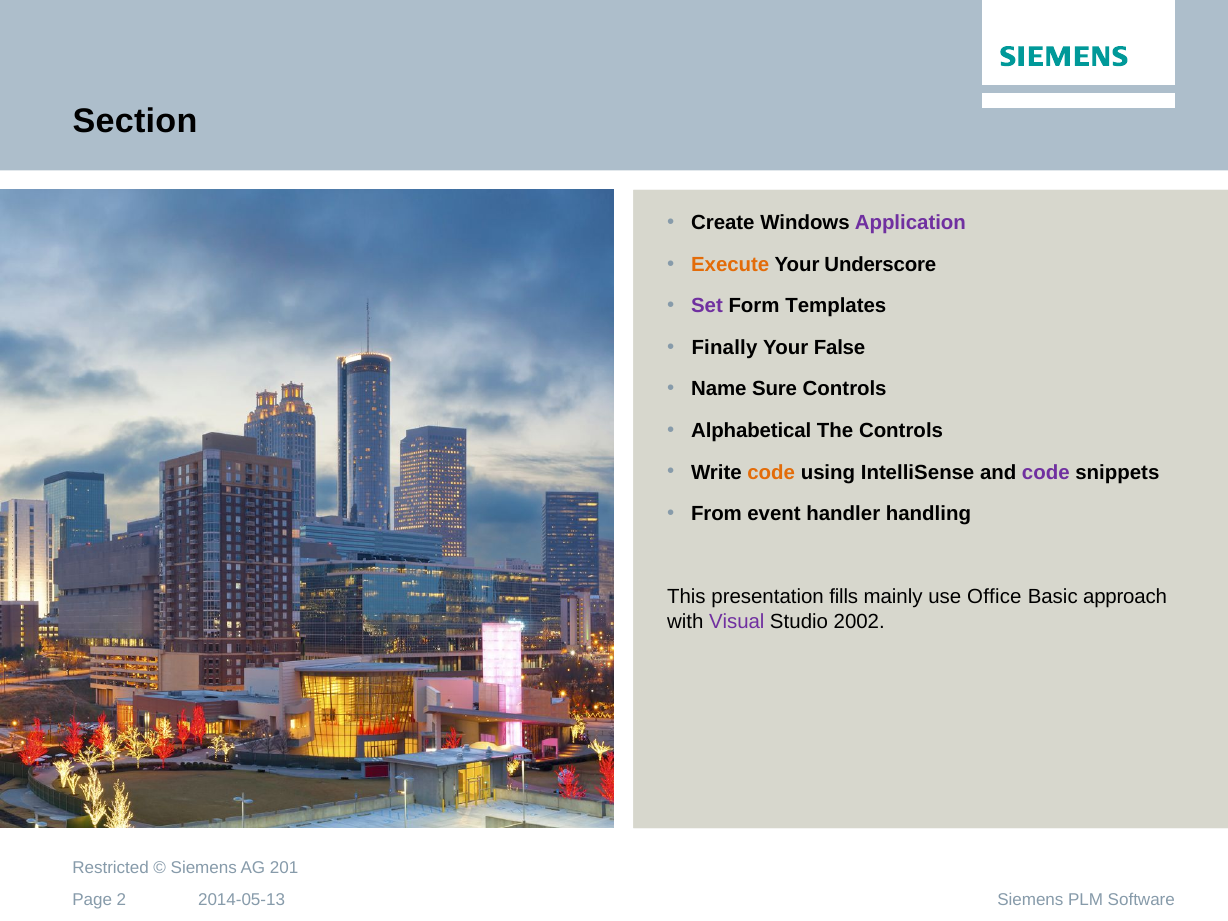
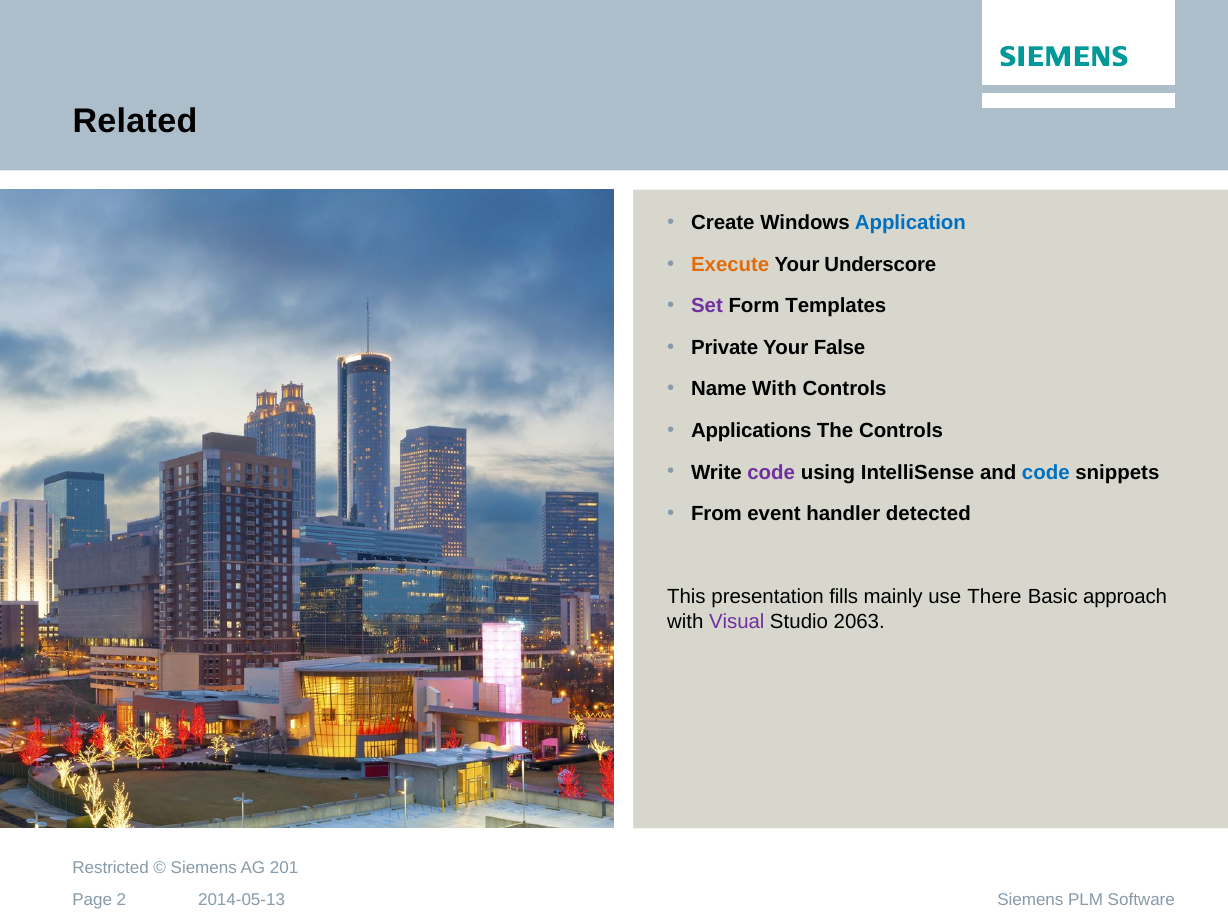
Section: Section -> Related (135, 121)
Application colour: purple -> blue (910, 223)
Finally: Finally -> Private (725, 348)
Name Sure: Sure -> With (774, 389)
Alphabetical: Alphabetical -> Applications (751, 431)
code colour: orange -> purple (771, 472)
code colour: purple -> blue (1046, 472)
handling: handling -> detected (928, 514)
Office: Office -> There (994, 597)
2002: 2002 -> 2063 (859, 622)
